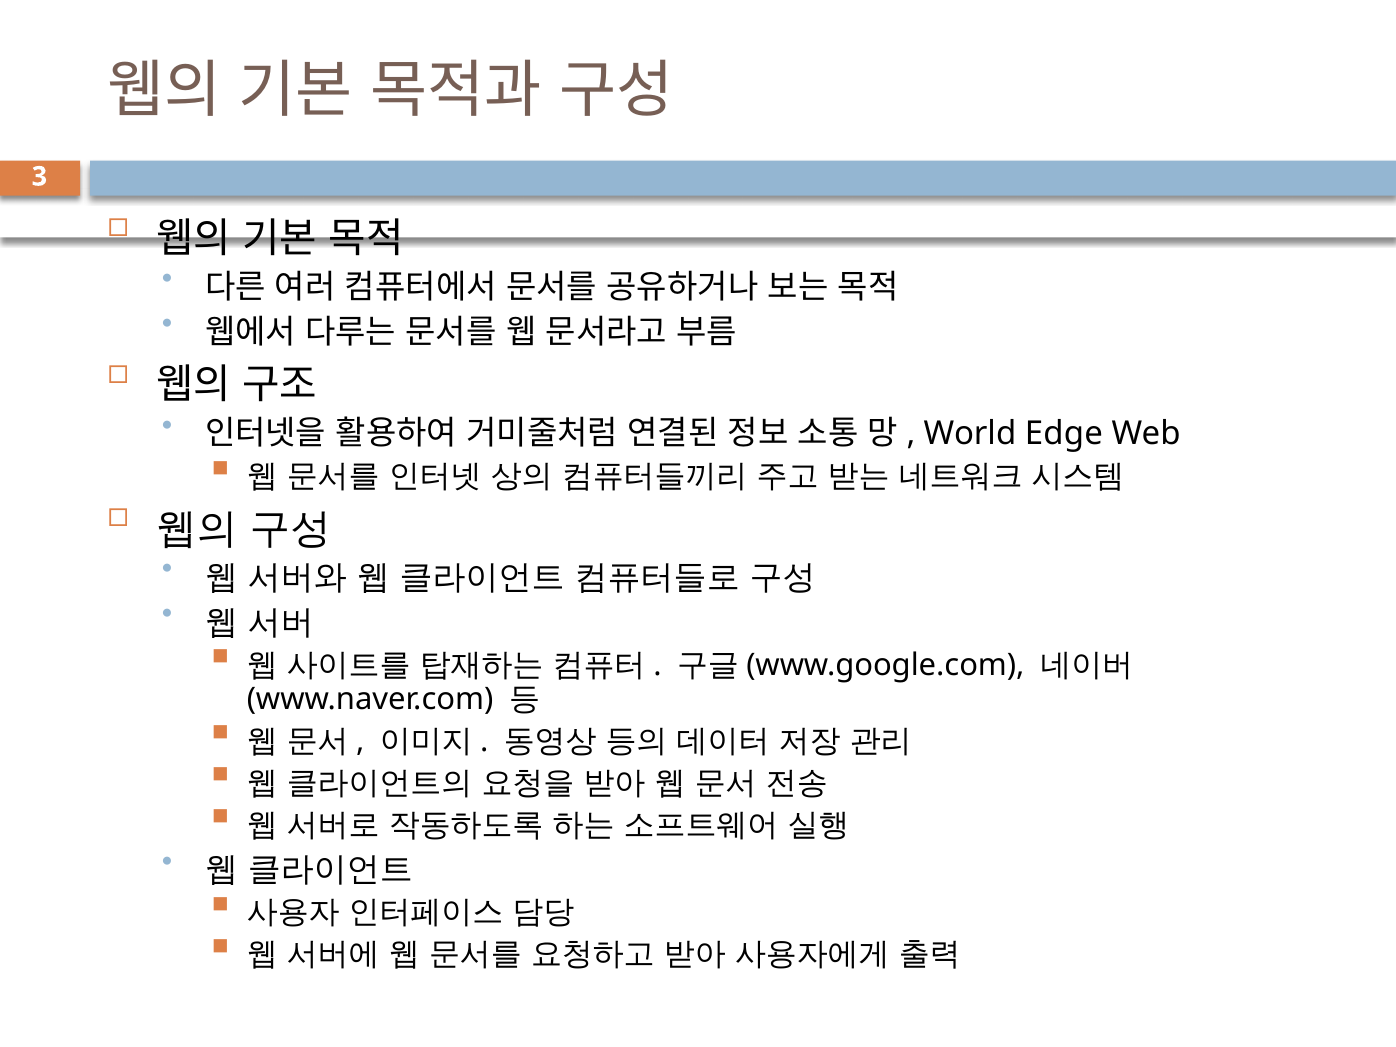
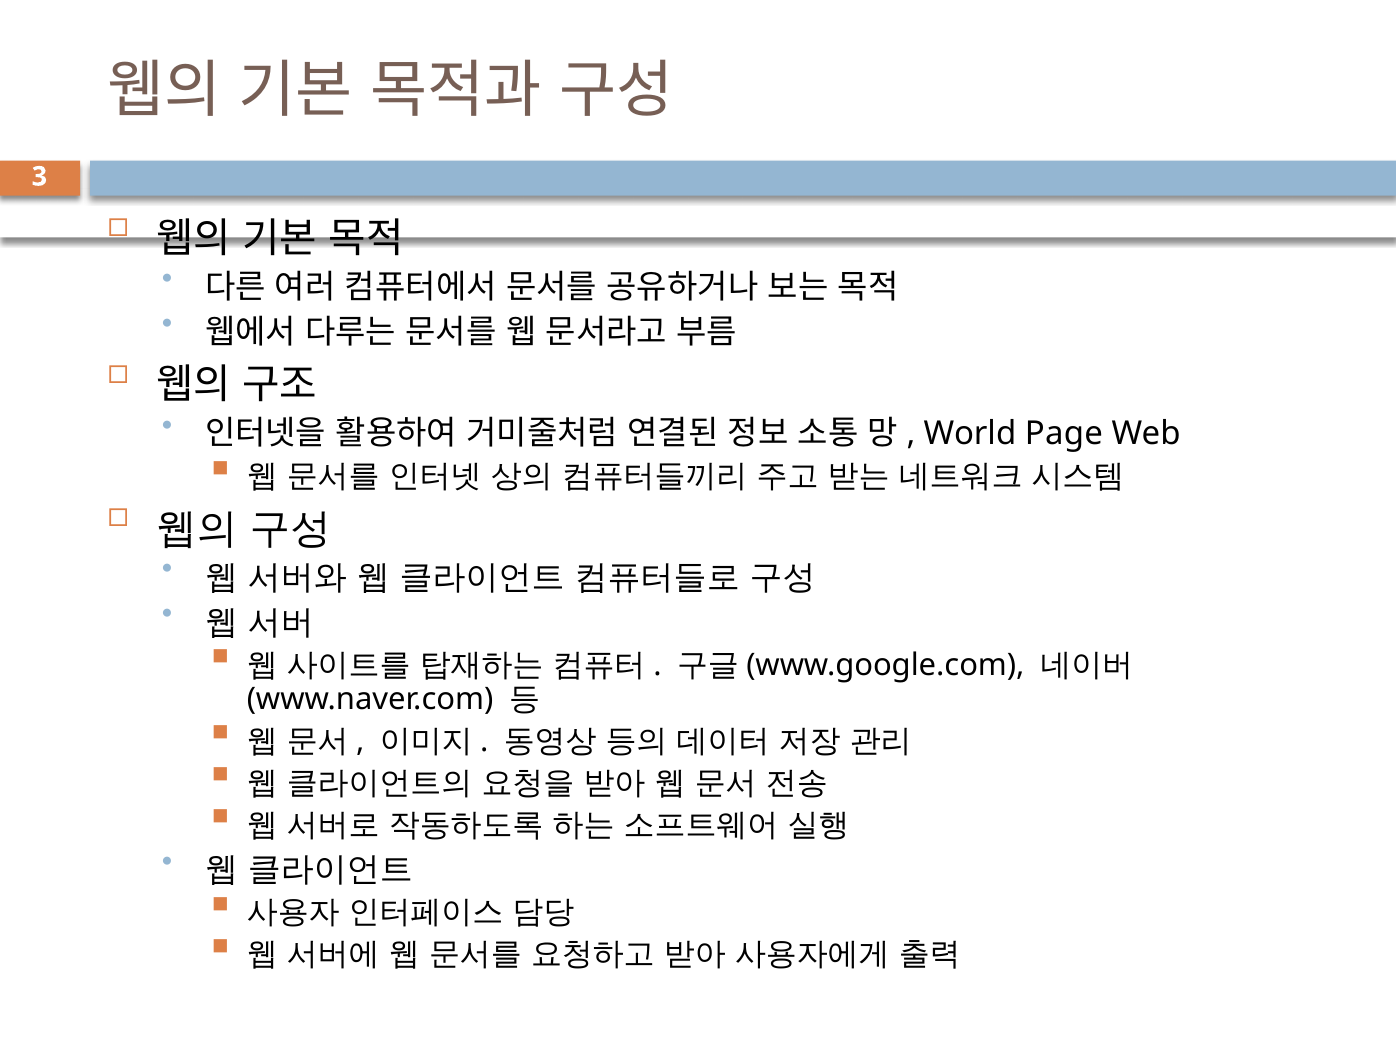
Edge: Edge -> Page (1064, 434)
